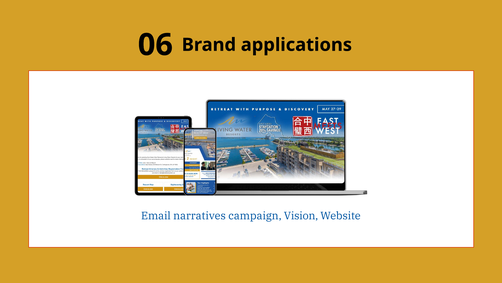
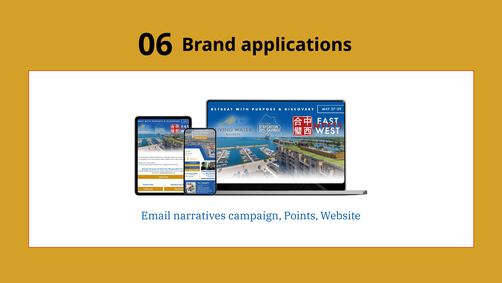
Vision: Vision -> Points (301, 215)
